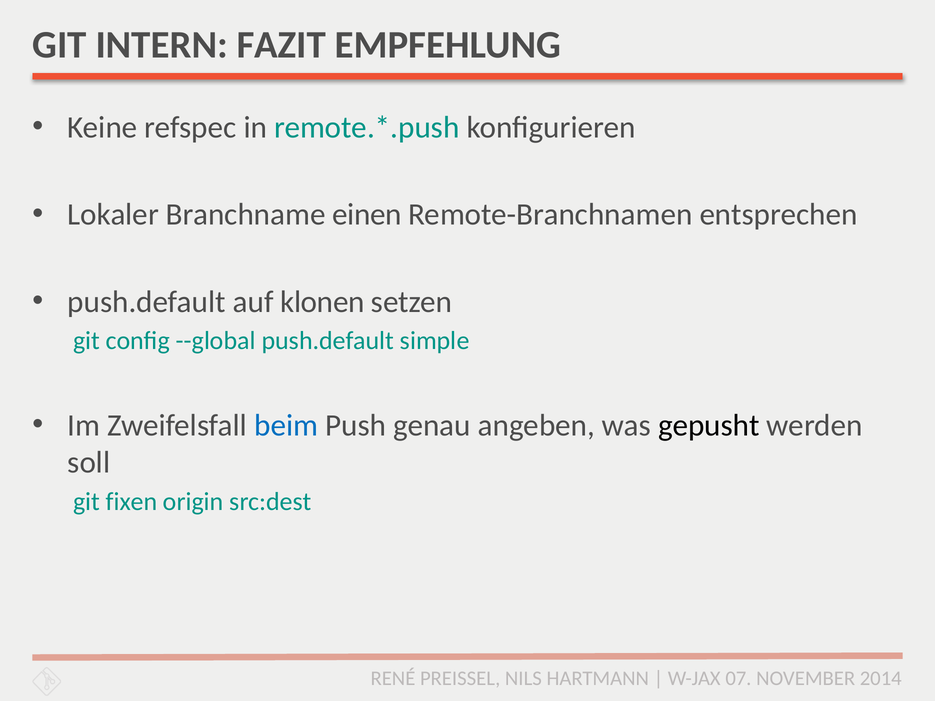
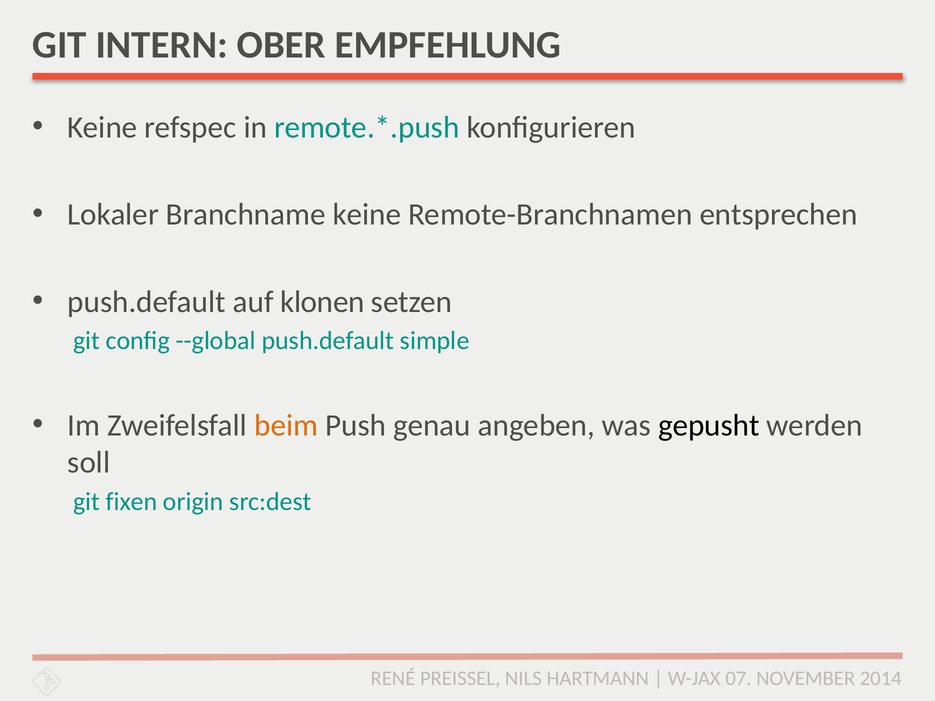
FAZIT: FAZIT -> OBER (281, 45)
Branchname einen: einen -> keine (367, 215)
beim colour: blue -> orange (286, 425)
